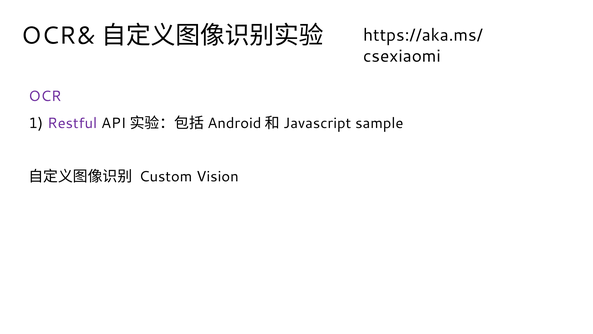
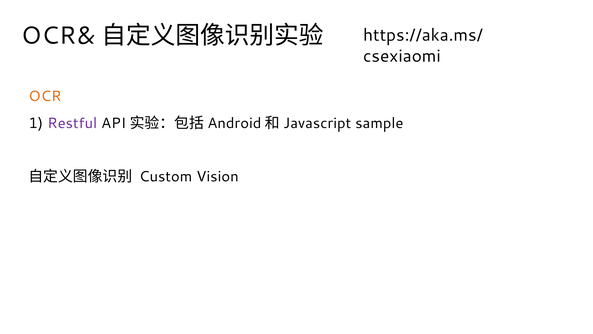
OCR colour: purple -> orange (45, 96)
